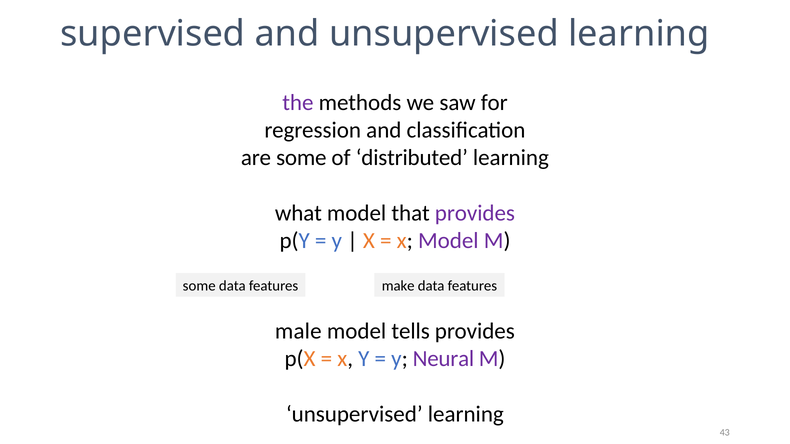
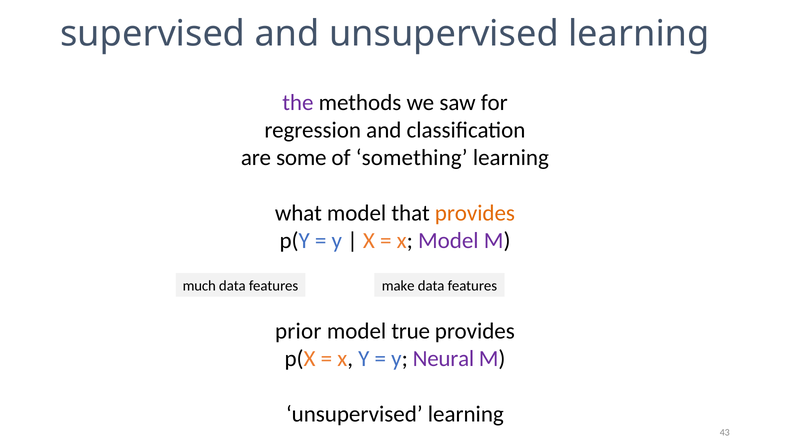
distributed: distributed -> something (412, 158)
provides colour: purple -> orange (475, 213)
some: some -> much (199, 286)
male: male -> prior (298, 331)
tells: tells -> true (411, 331)
